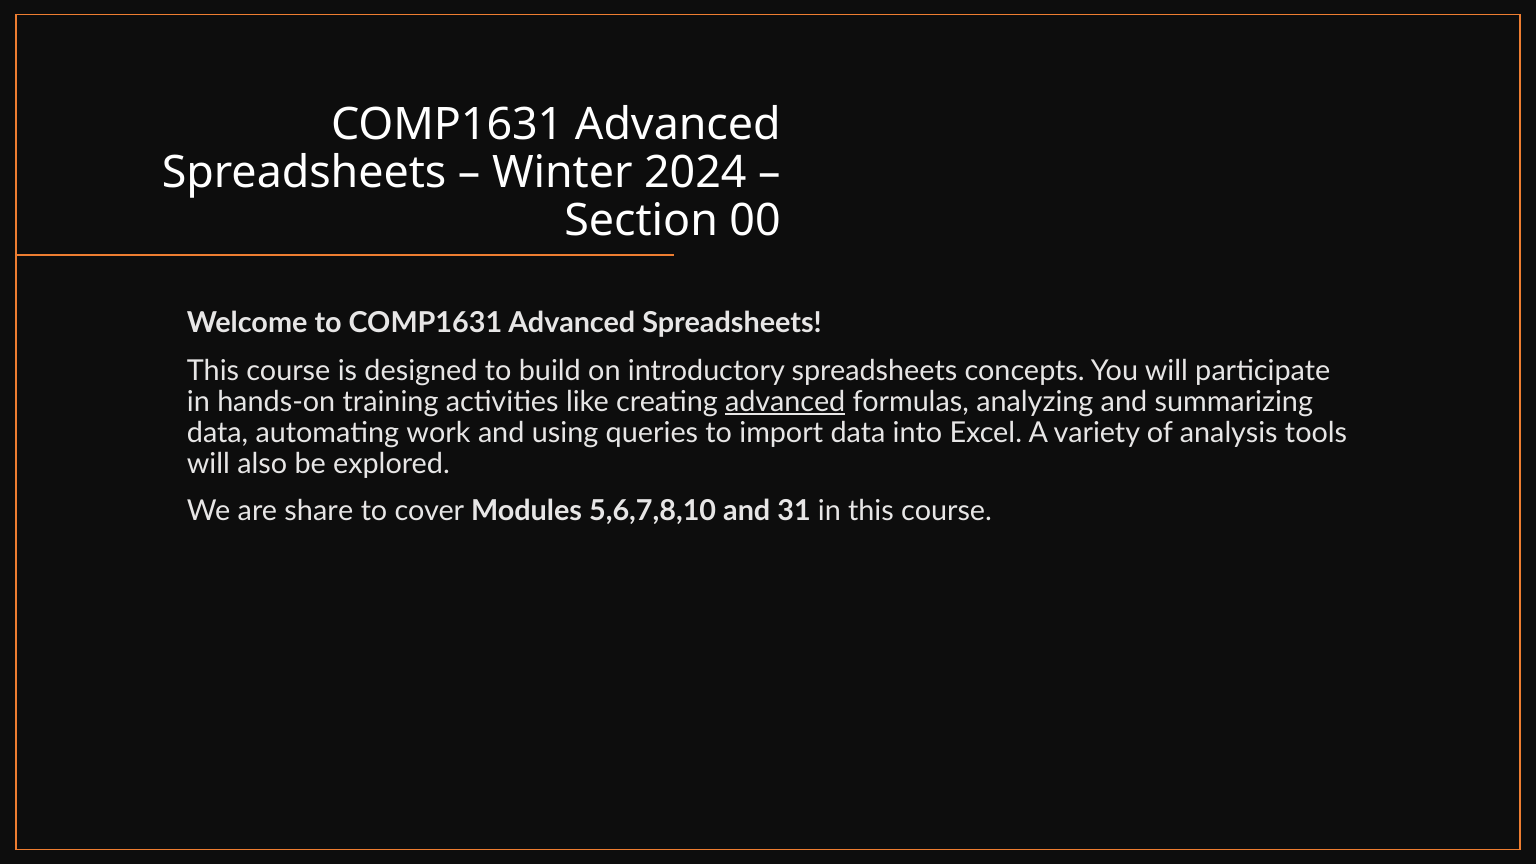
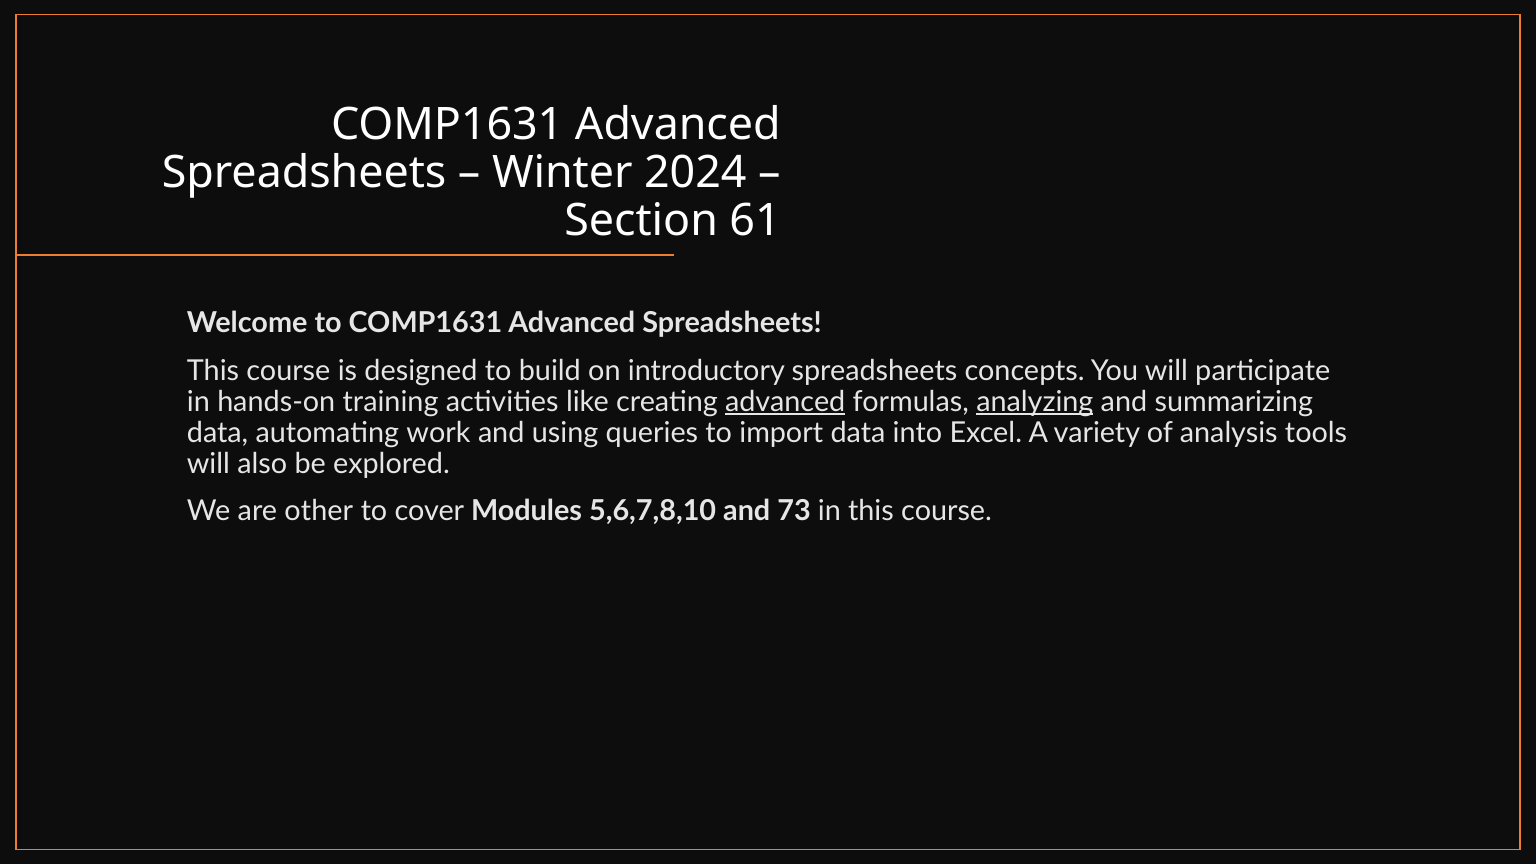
00: 00 -> 61 (755, 221)
analyzing underline: none -> present (1035, 402)
share: share -> other (319, 511)
31: 31 -> 73 (794, 511)
